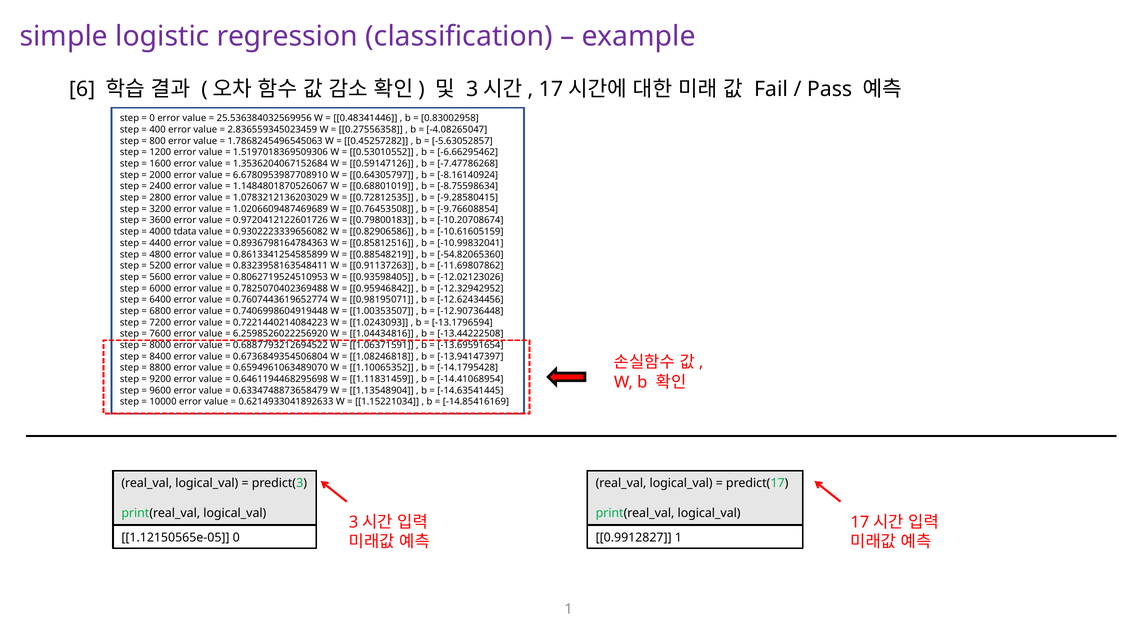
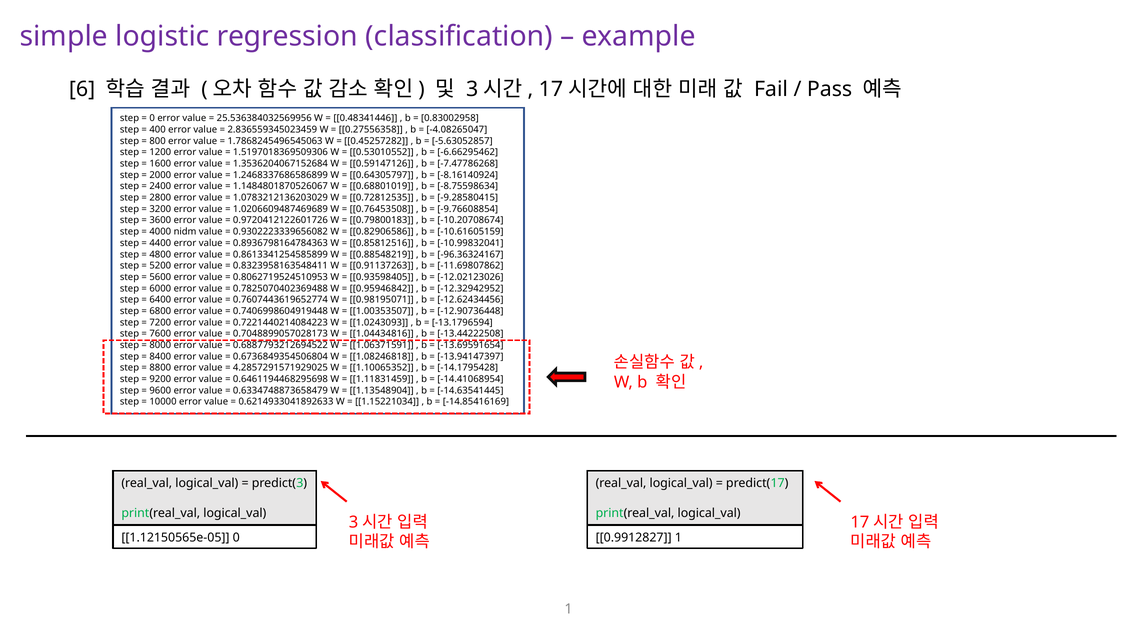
6.6780953987708910: 6.6780953987708910 -> 1.2468337686586899 (280, 175)
tdata: tdata -> nidm (185, 232)
-54.82065360: -54.82065360 -> -96.36324167 (470, 255)
6.2598526022256920: 6.2598526022256920 -> 0.7048899057028173 (280, 334)
0.6594961063489070: 0.6594961063489070 -> 4.2857291571929025 (280, 368)
